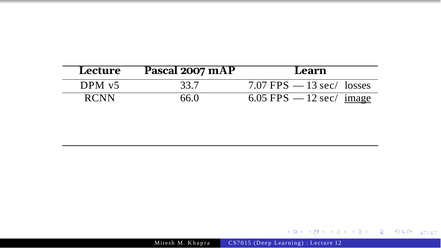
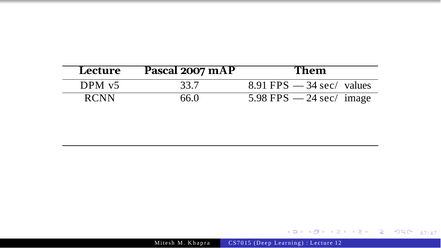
Learn: Learn -> Them (310, 70)
7.07: 7.07 -> 8.91 (258, 85)
13: 13 -> 34 (312, 85)
losses: losses -> values (358, 85)
6.05: 6.05 -> 5.98 (258, 98)
12: 12 -> 24 (312, 98)
image underline: present -> none (358, 98)
